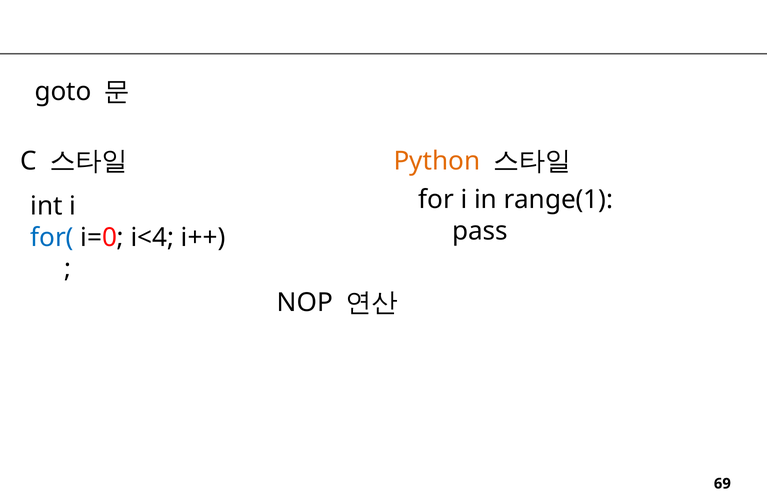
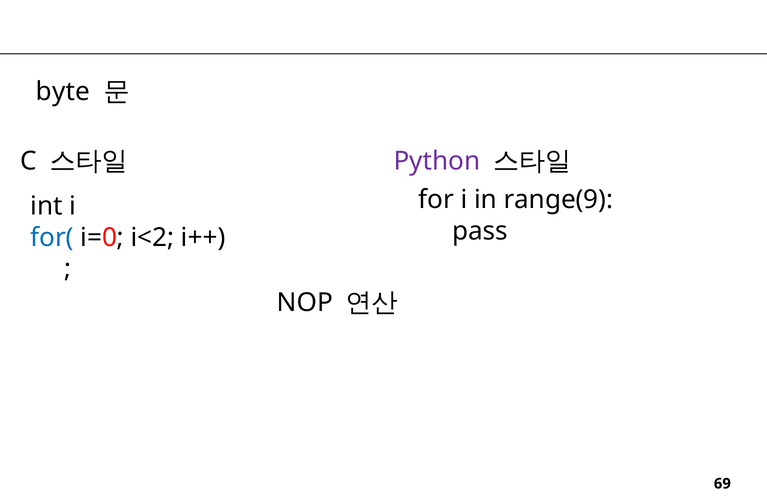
goto: goto -> byte (63, 92)
Python colour: orange -> purple (437, 161)
range(1: range(1 -> range(9 (558, 200)
i<4: i<4 -> i<2 (152, 237)
